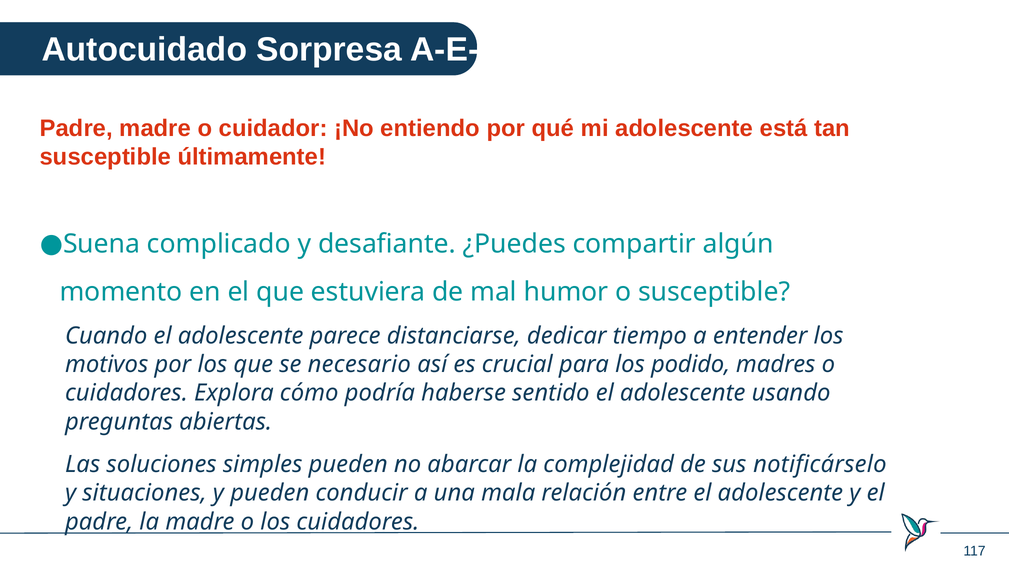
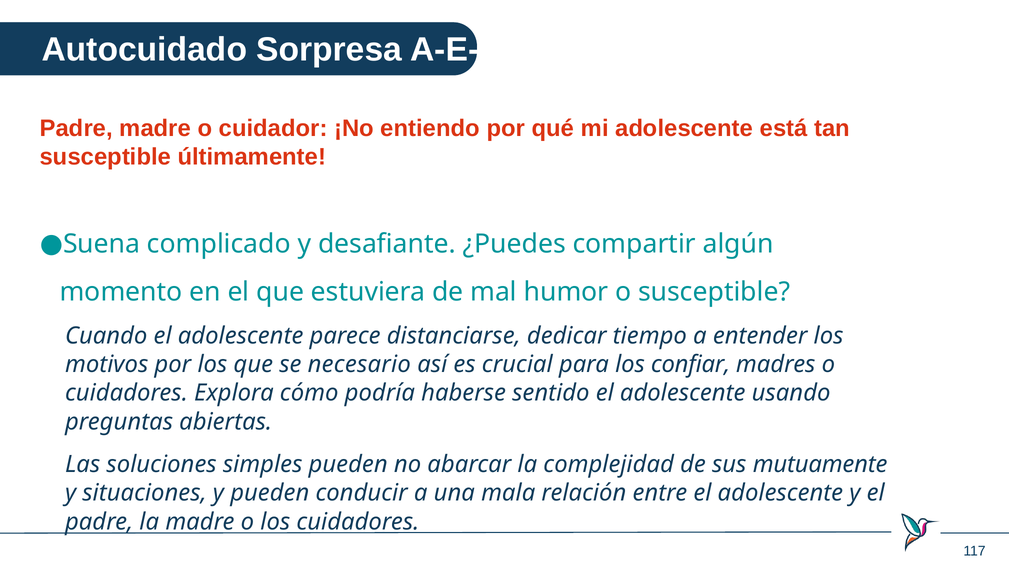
podido: podido -> confiar (691, 364)
notificárselo: notificárselo -> mutuamente (820, 464)
